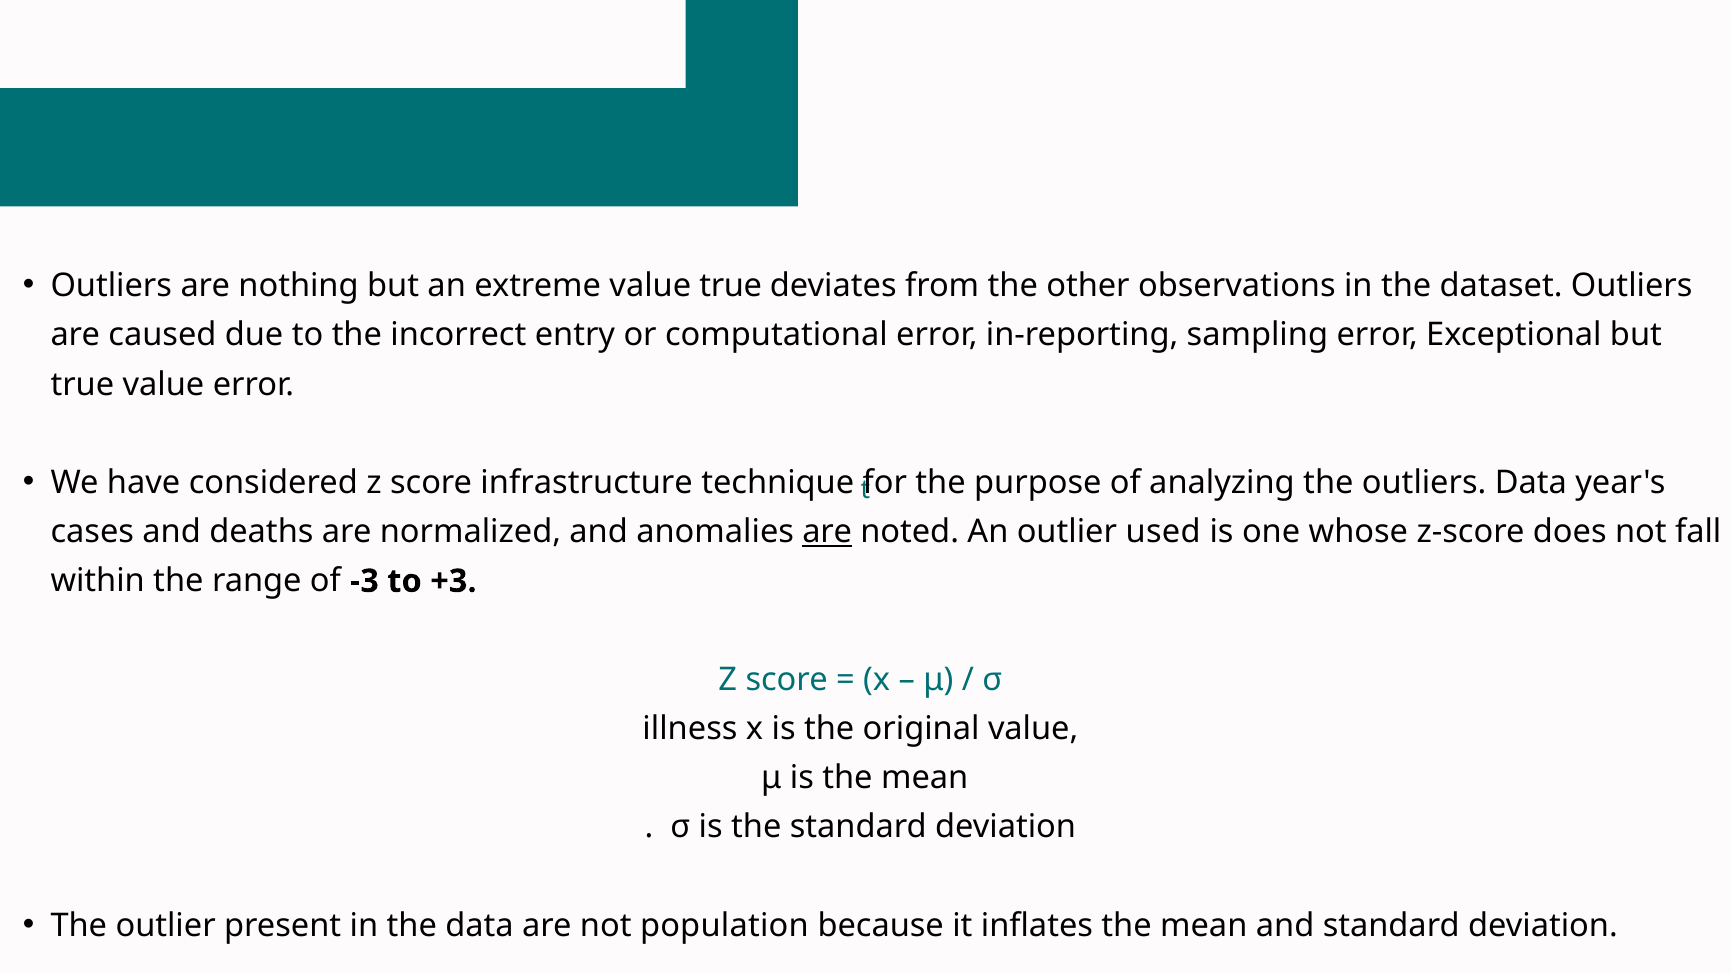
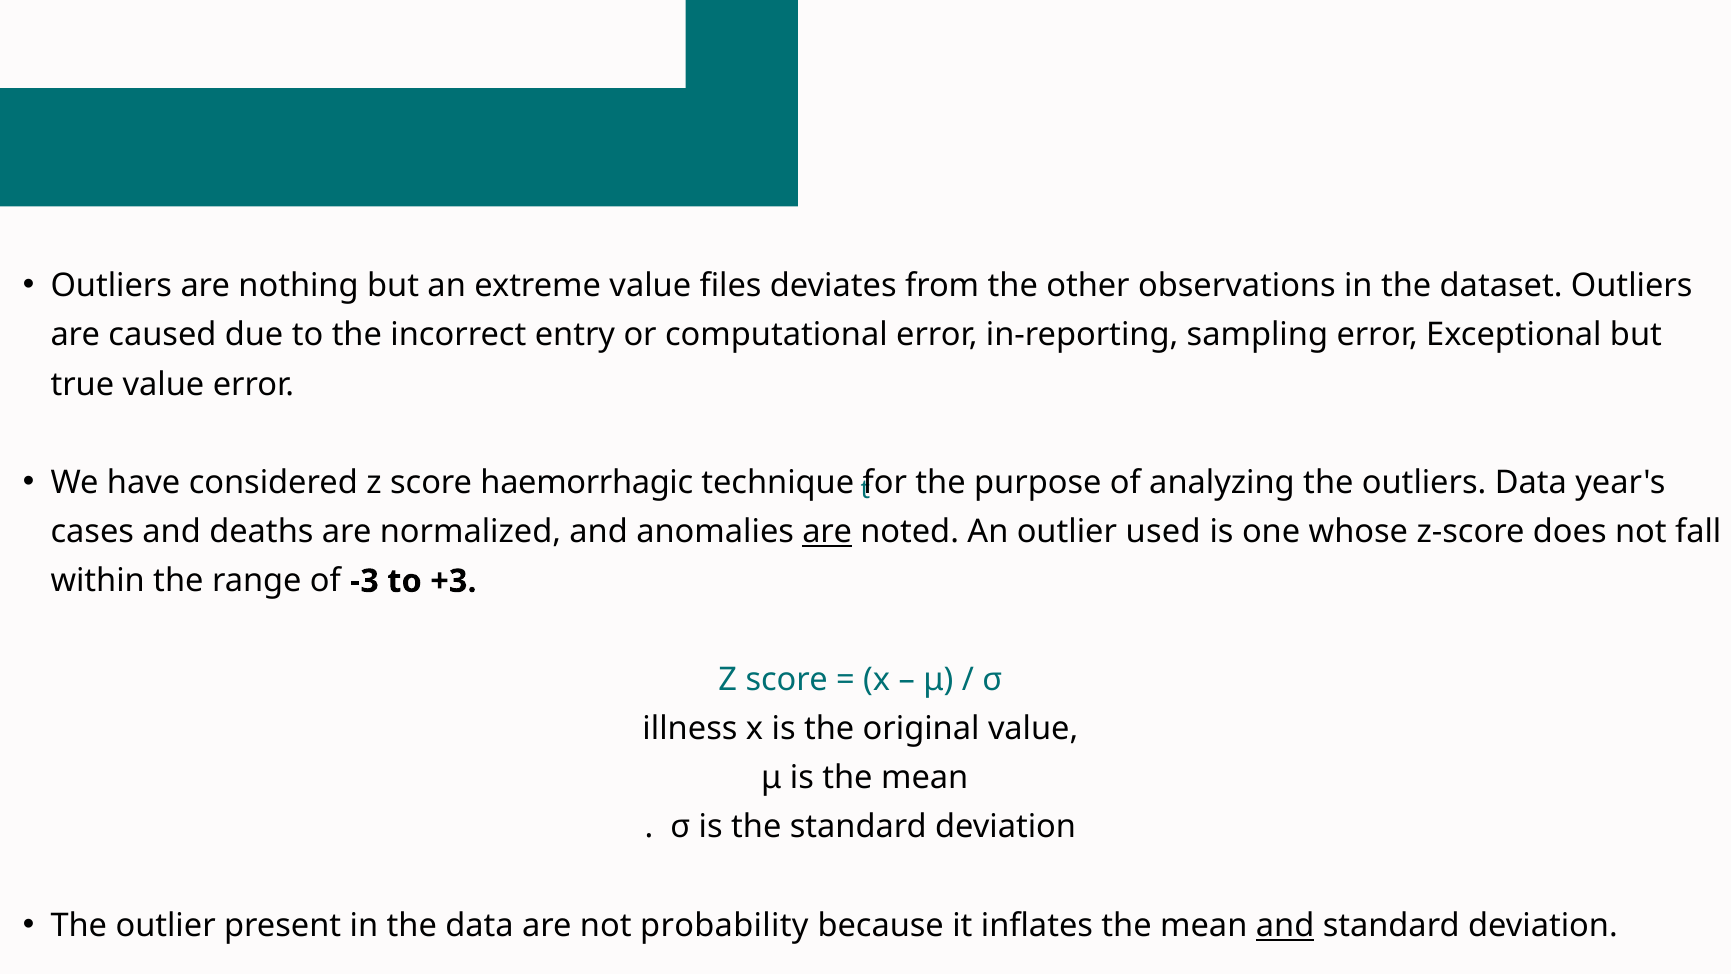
value true: true -> files (731, 286)
infrastructure: infrastructure -> haemorrhagic (587, 483)
population: population -> probability (724, 925)
and underline: none -> present (1285, 925)
